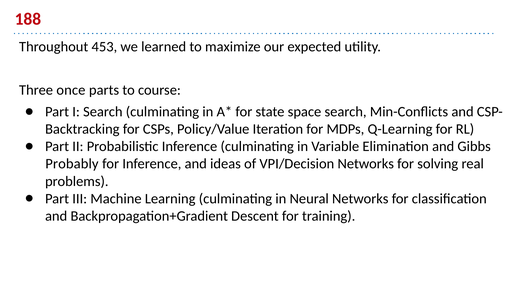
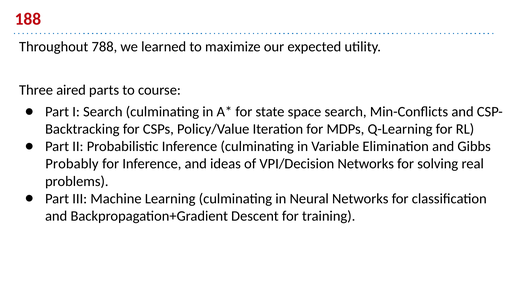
453: 453 -> 788 (104, 47)
once: once -> aired (71, 90)
